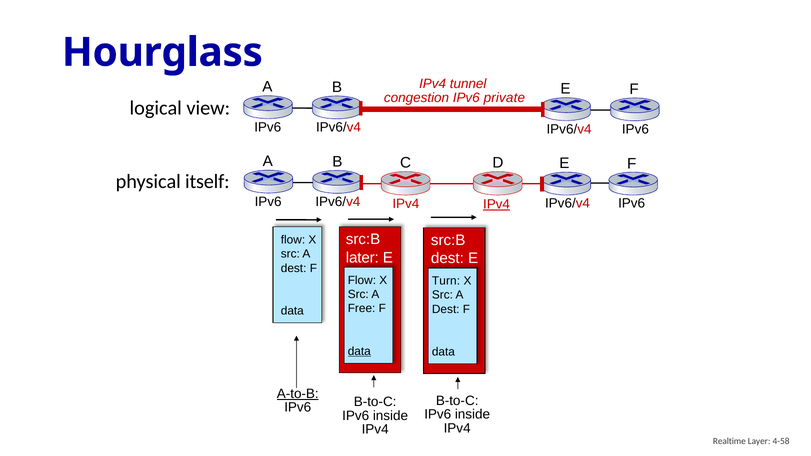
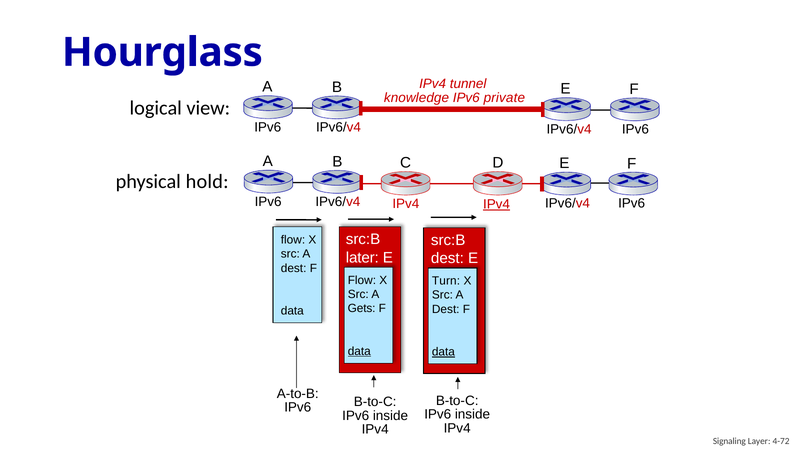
congestion: congestion -> knowledge (416, 98)
itself: itself -> hold (207, 181)
Free: Free -> Gets (362, 309)
data underline: none -> present (443, 352)
A-to-B underline: present -> none (298, 394)
Realtime: Realtime -> Signaling (729, 441)
4-58: 4-58 -> 4-72 (781, 441)
